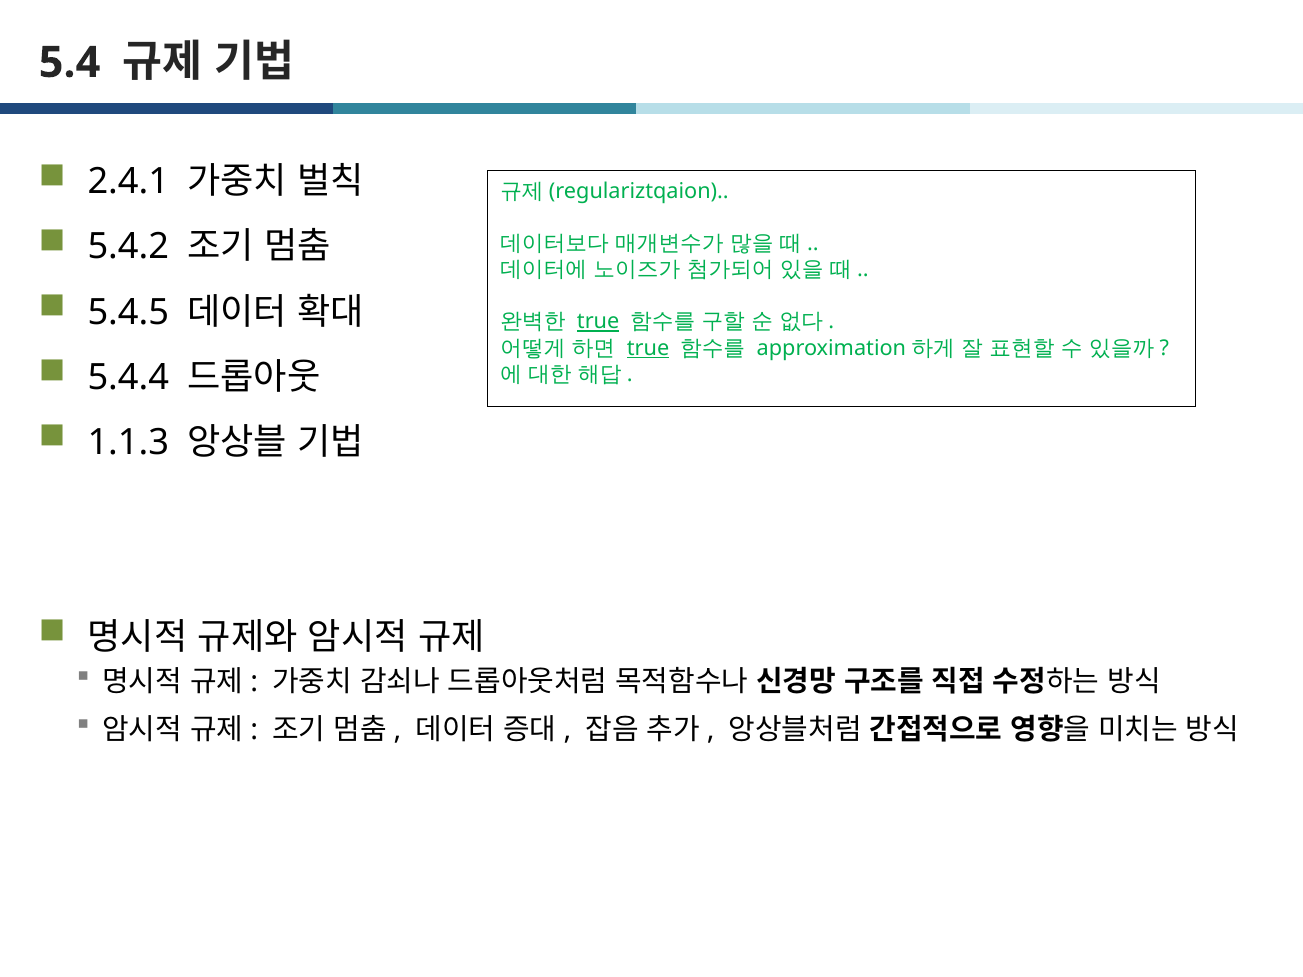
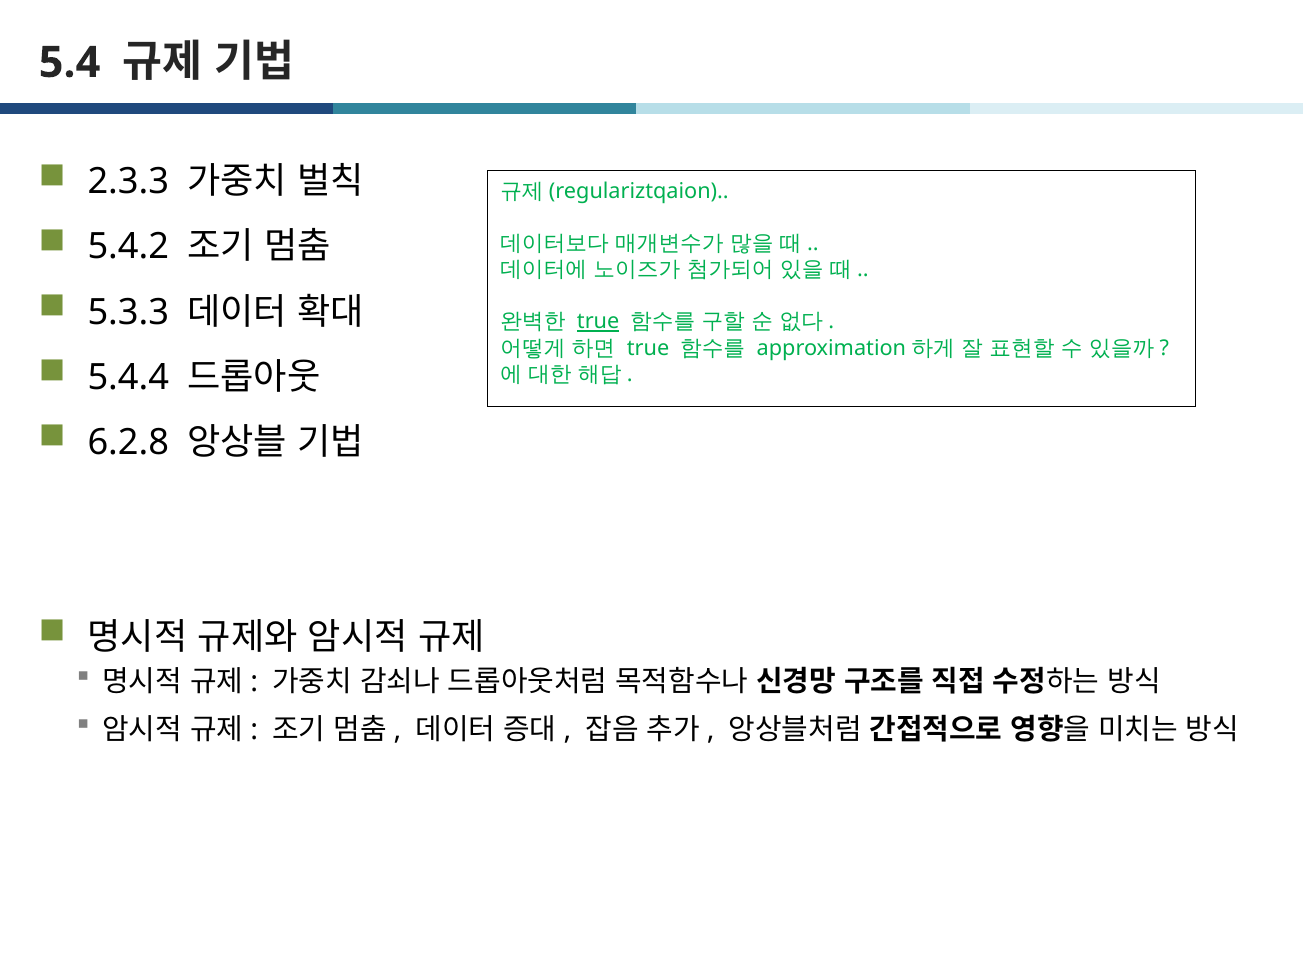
2.4.1: 2.4.1 -> 2.3.3 (128, 182)
5.4.5: 5.4.5 -> 5.3.3 (128, 312)
true underline: present -> none (648, 348)
1.1.3: 1.1.3 -> 6.2.8 (128, 443)
